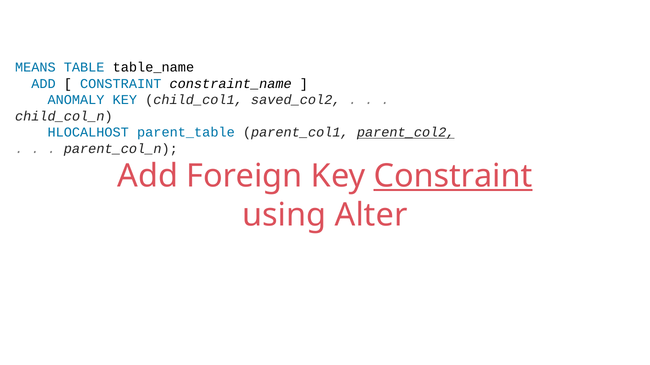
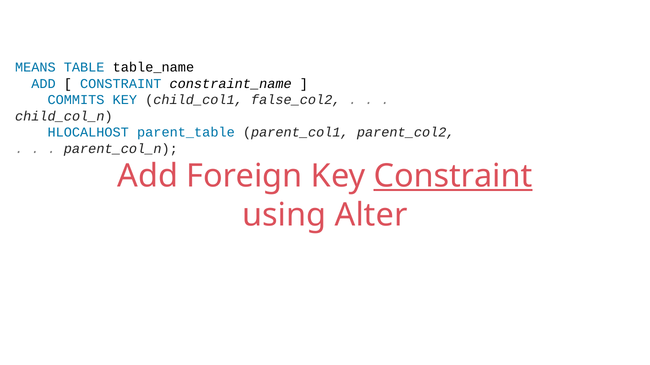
ANOMALY: ANOMALY -> COMMITS (76, 100)
saved_col2: saved_col2 -> false_col2 (296, 100)
parent_col2 underline: present -> none (406, 133)
